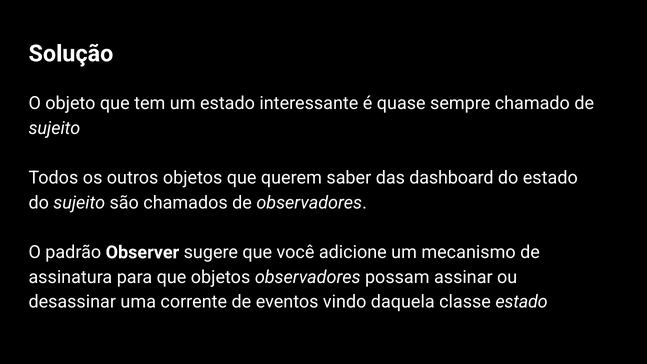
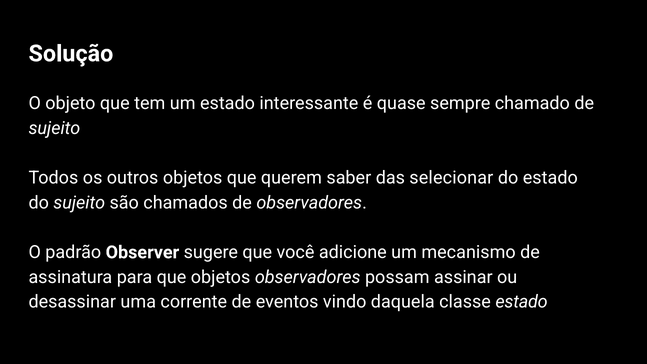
dashboard: dashboard -> selecionar (451, 178)
